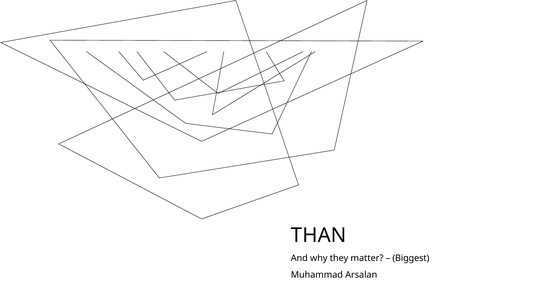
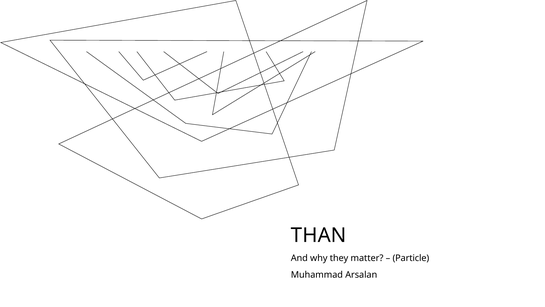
Biggest: Biggest -> Particle (411, 258)
